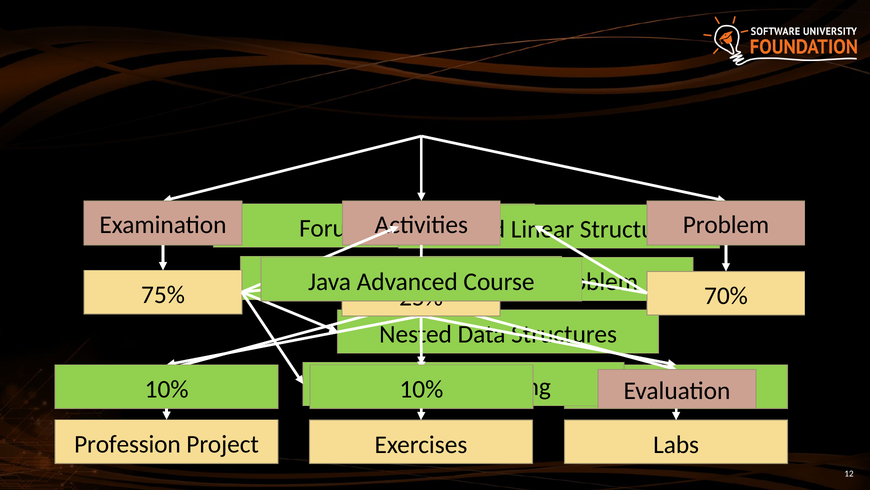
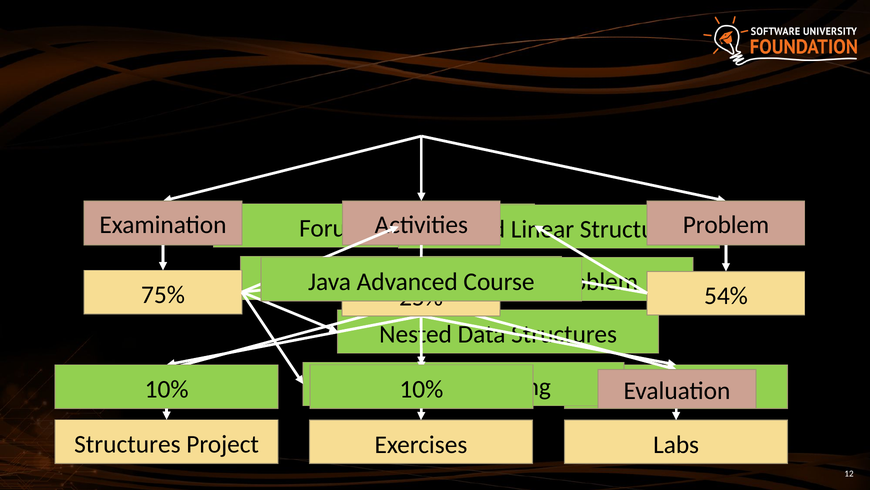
70%: 70% -> 54% (726, 296)
Profession: Profession -> Structures (127, 444)
